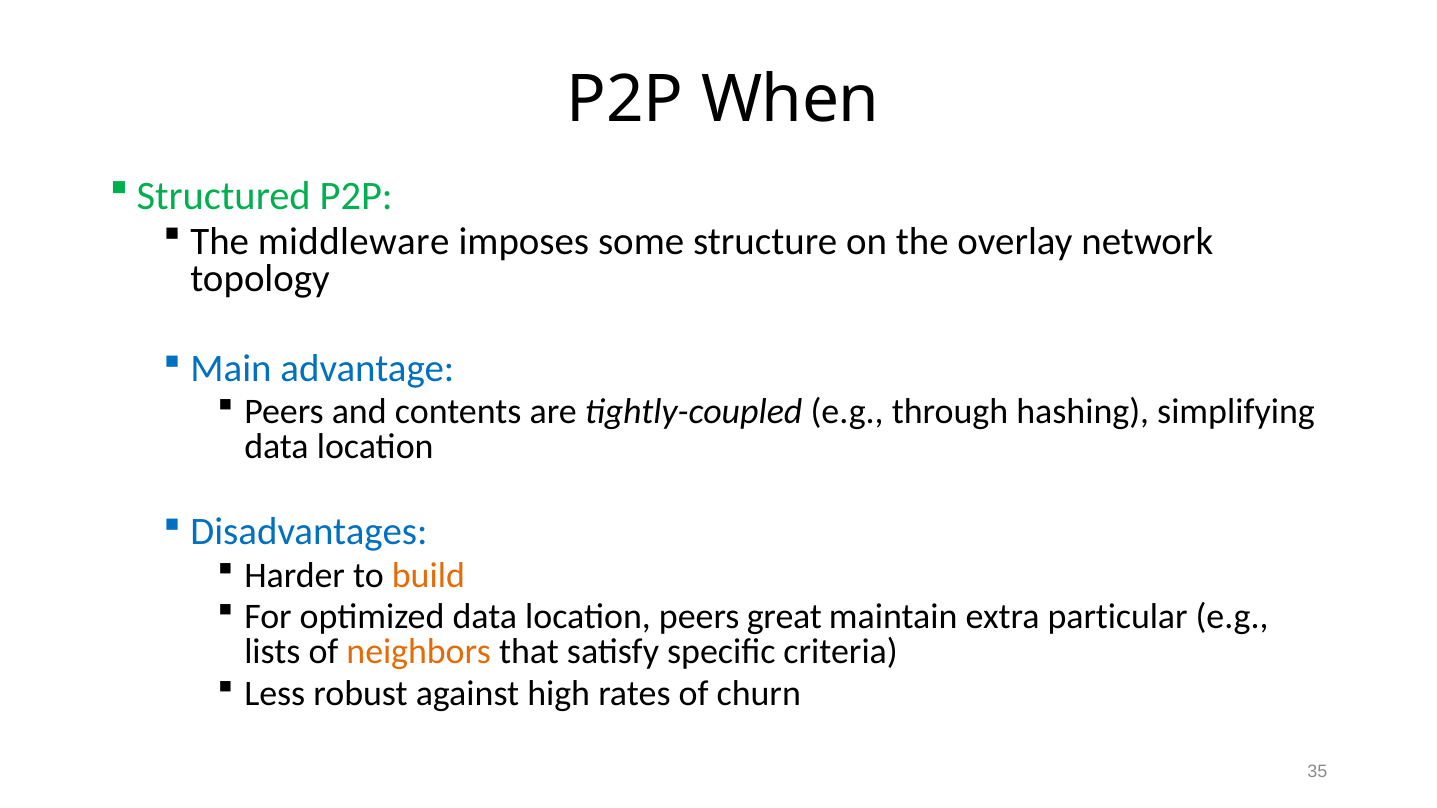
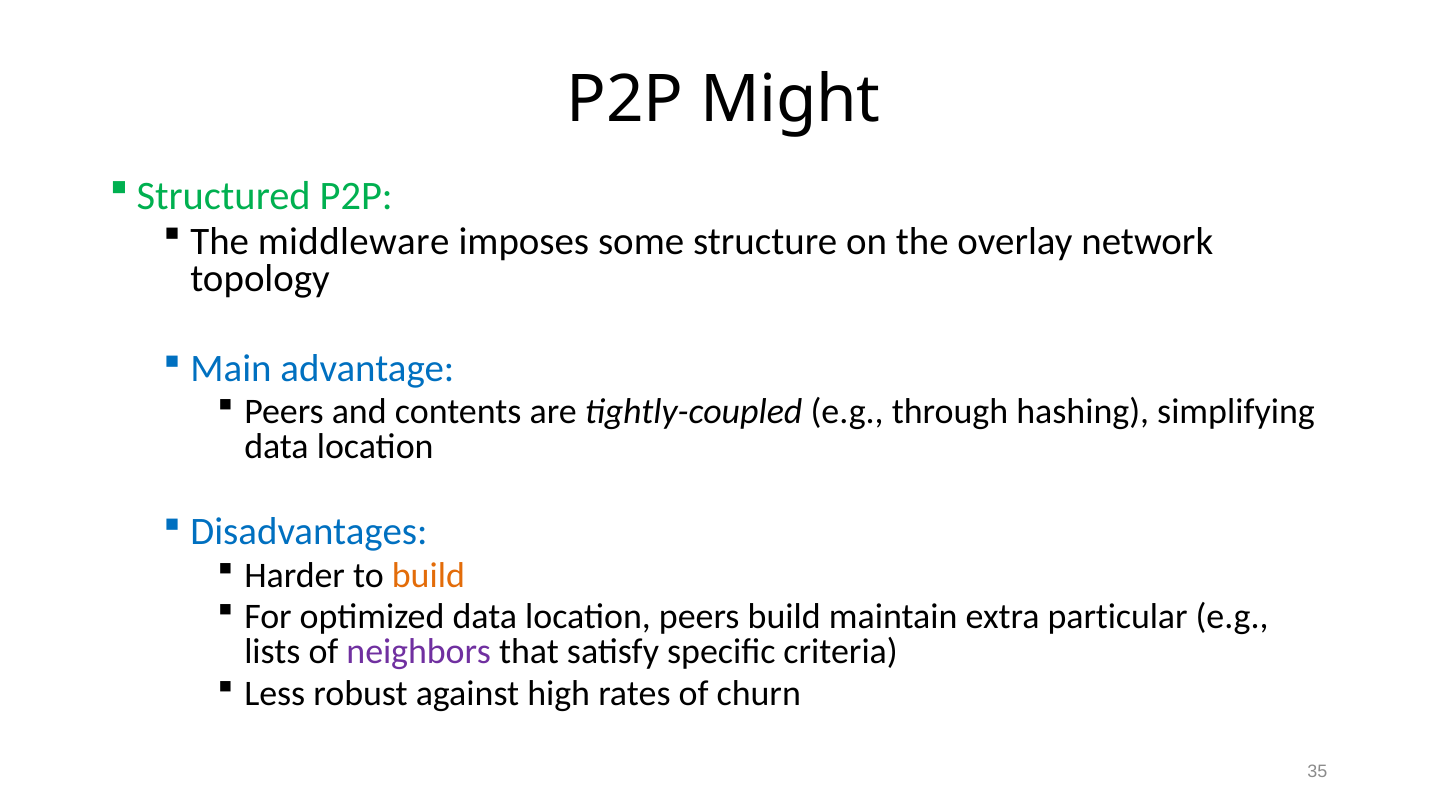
When: When -> Might (790, 99)
peers great: great -> build (784, 617)
neighbors colour: orange -> purple (419, 652)
